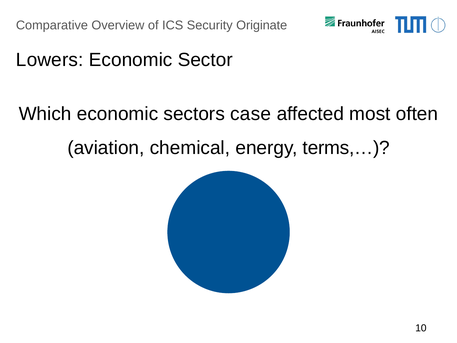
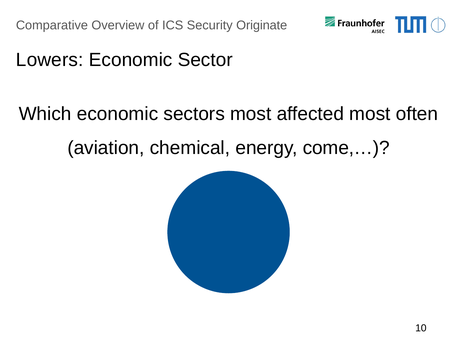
sectors case: case -> most (251, 114)
terms,…: terms,… -> come,… (346, 148)
